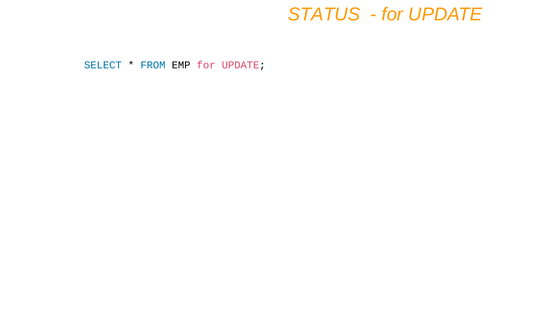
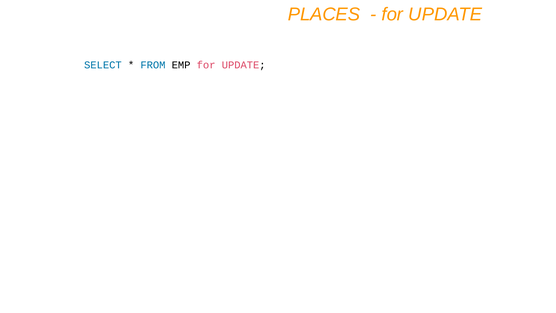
STATUS: STATUS -> PLACES (324, 14)
